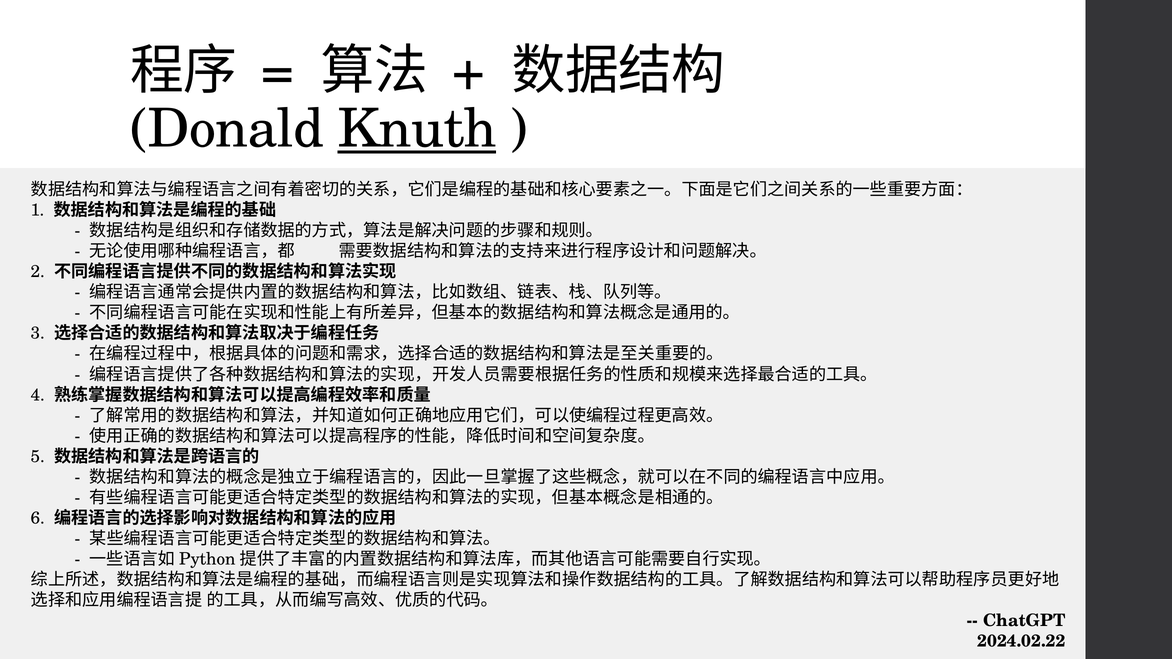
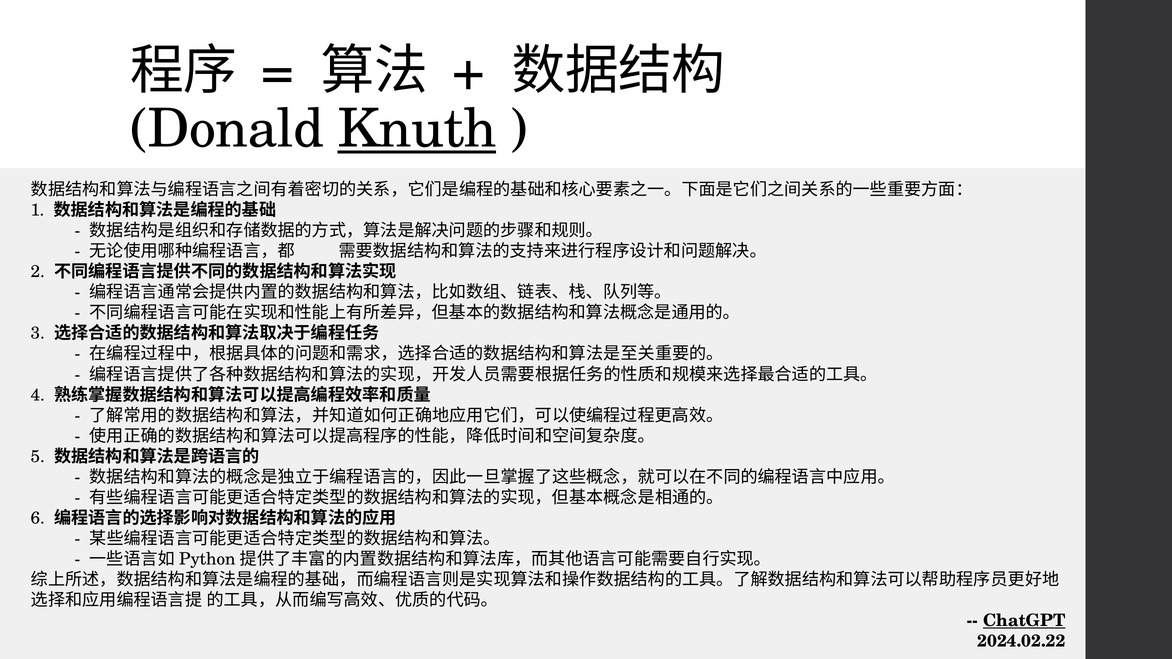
ChatGPT underline: none -> present (1024, 621)
